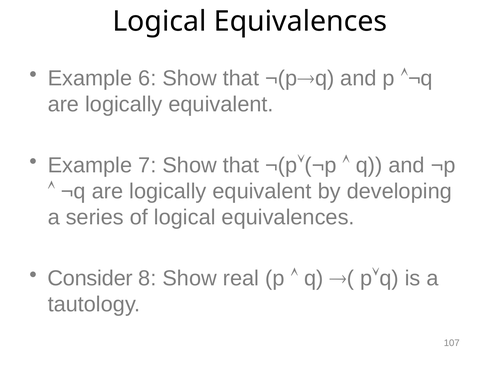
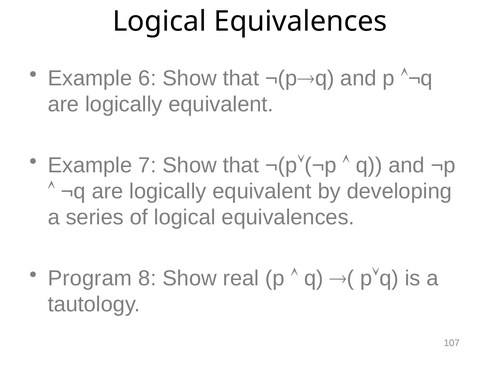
Consider: Consider -> Program (90, 278)
